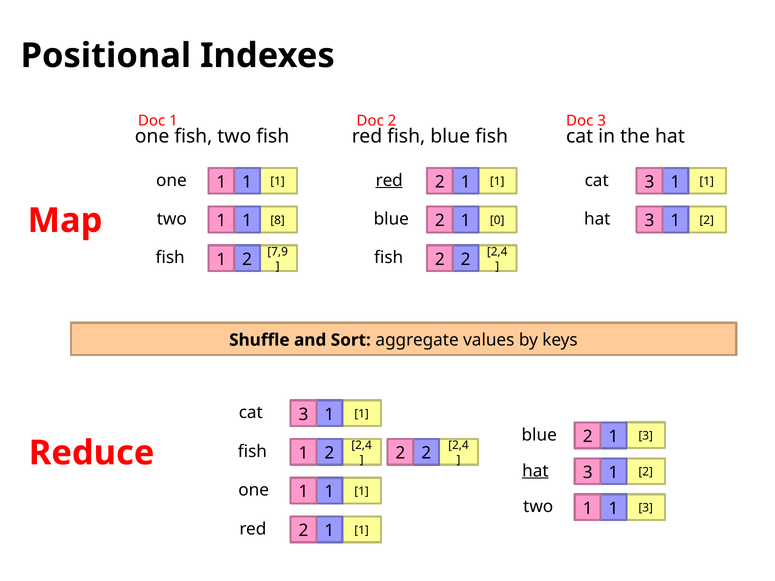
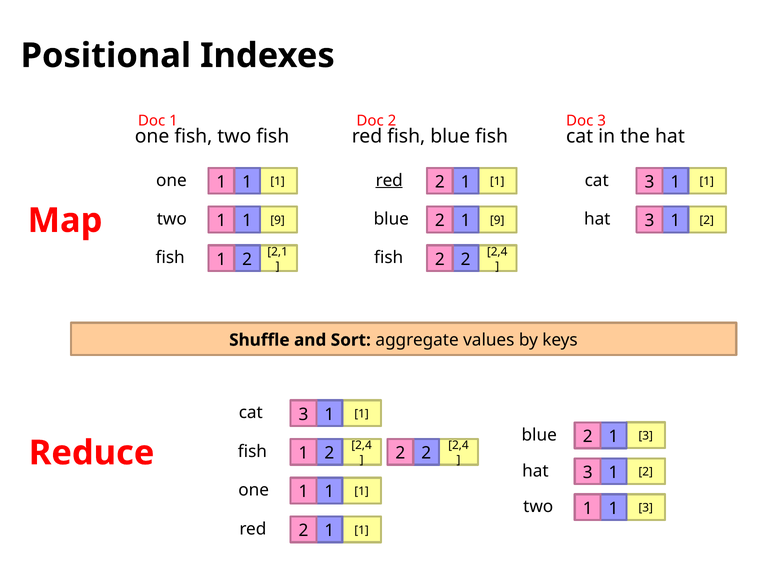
8: 8 -> 9 (278, 220)
0: 0 -> 9 (497, 220)
7,9: 7,9 -> 2,1 (278, 252)
hat underline: present -> none (535, 471)
